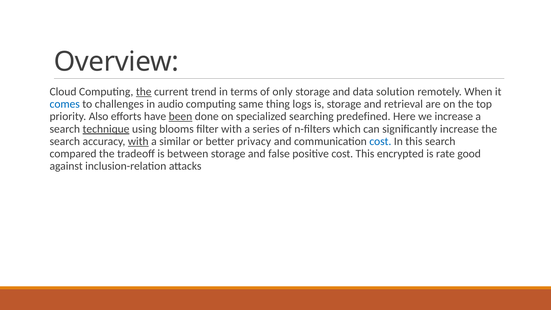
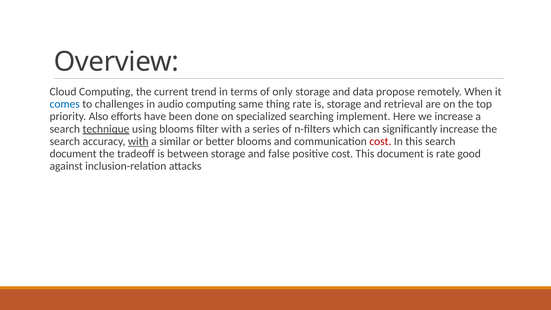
the underline: present -> none (144, 92)
solution: solution -> propose (395, 92)
thing logs: logs -> rate (302, 104)
been underline: present -> none (180, 116)
predefined: predefined -> implement (363, 116)
better privacy: privacy -> blooms (254, 141)
cost colour: blue -> red (380, 141)
compared: compared -> document (73, 154)
This encrypted: encrypted -> document (400, 154)
